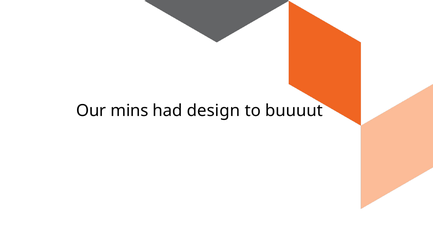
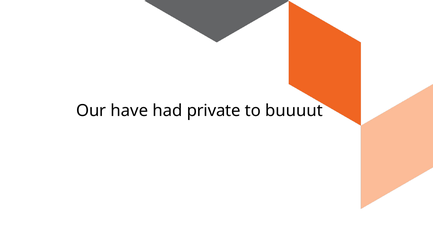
mins: mins -> have (129, 111)
design: design -> private (214, 111)
